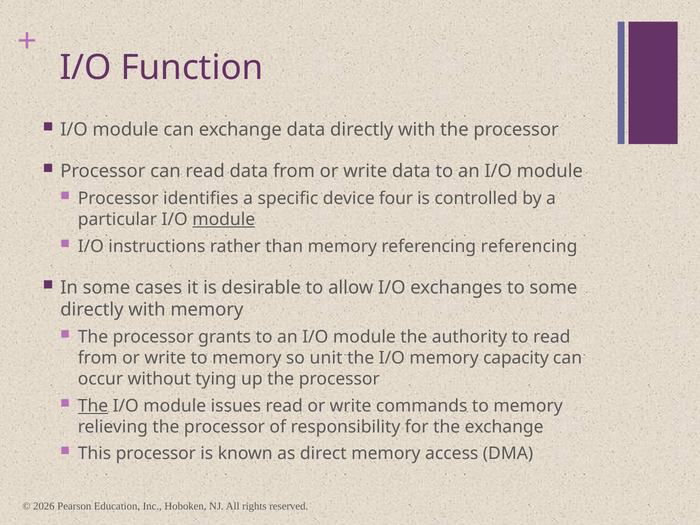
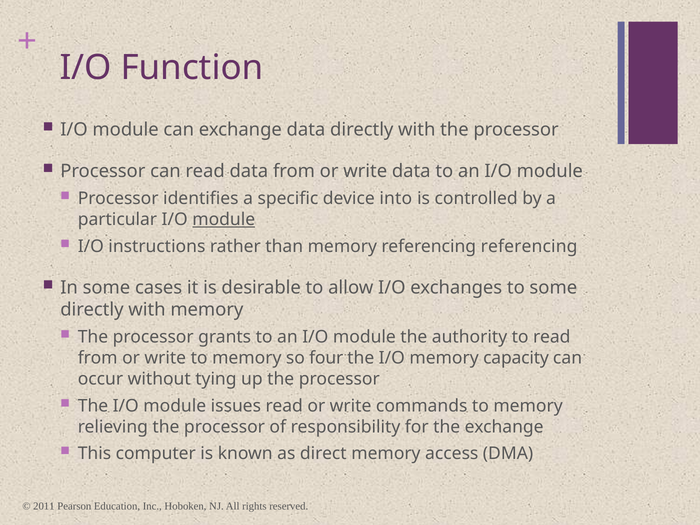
four: four -> into (396, 198)
unit: unit -> four (326, 358)
The underline: present -> none (93, 406)
This processor: processor -> computer (156, 454)
2026: 2026 -> 2011 (44, 506)
